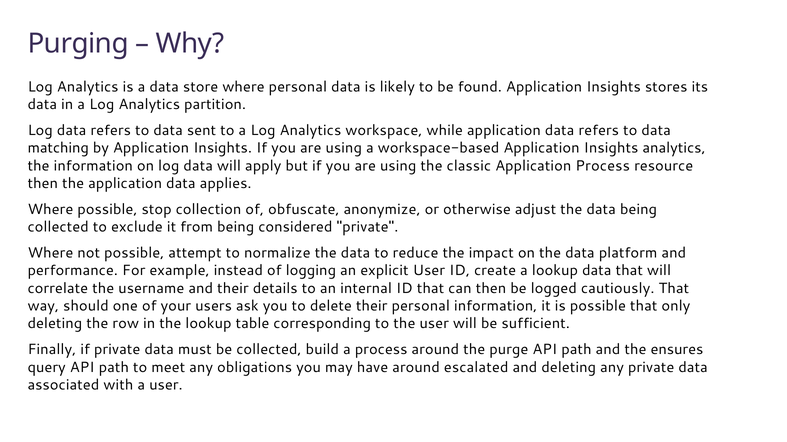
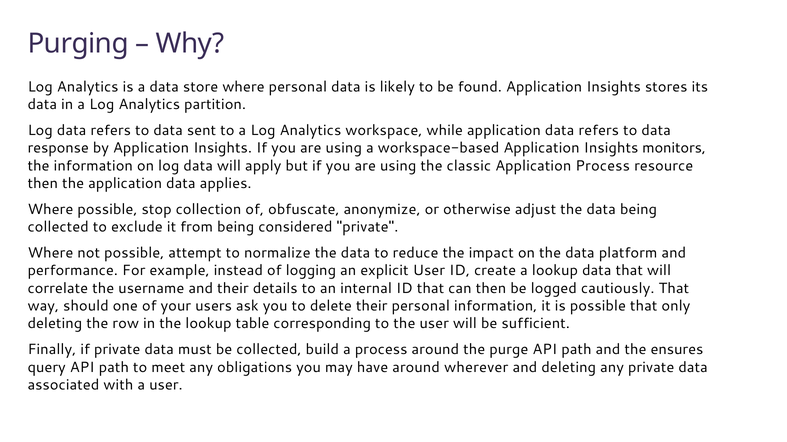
matching: matching -> response (58, 148)
Insights analytics: analytics -> monitors (674, 148)
escalated: escalated -> wherever (476, 368)
